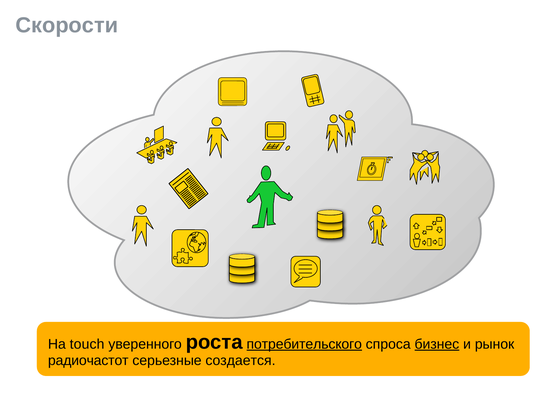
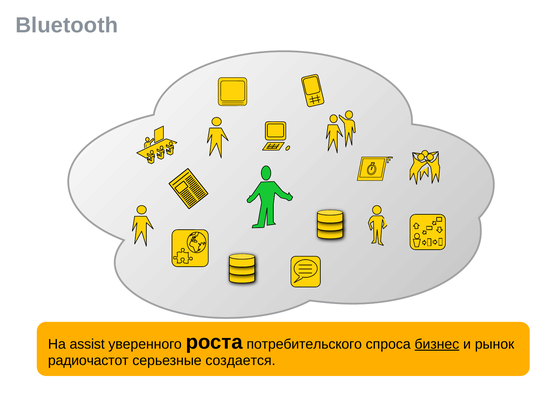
Скорости: Скорости -> Bluetooth (67, 25)
touch: touch -> assist (87, 344)
потребительского underline: present -> none (304, 344)
